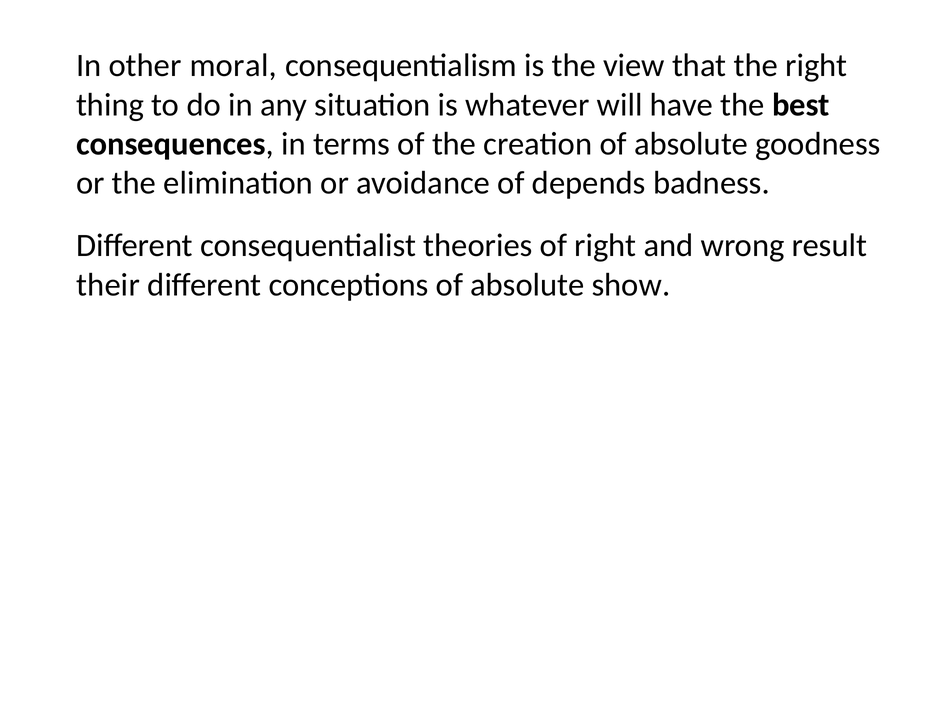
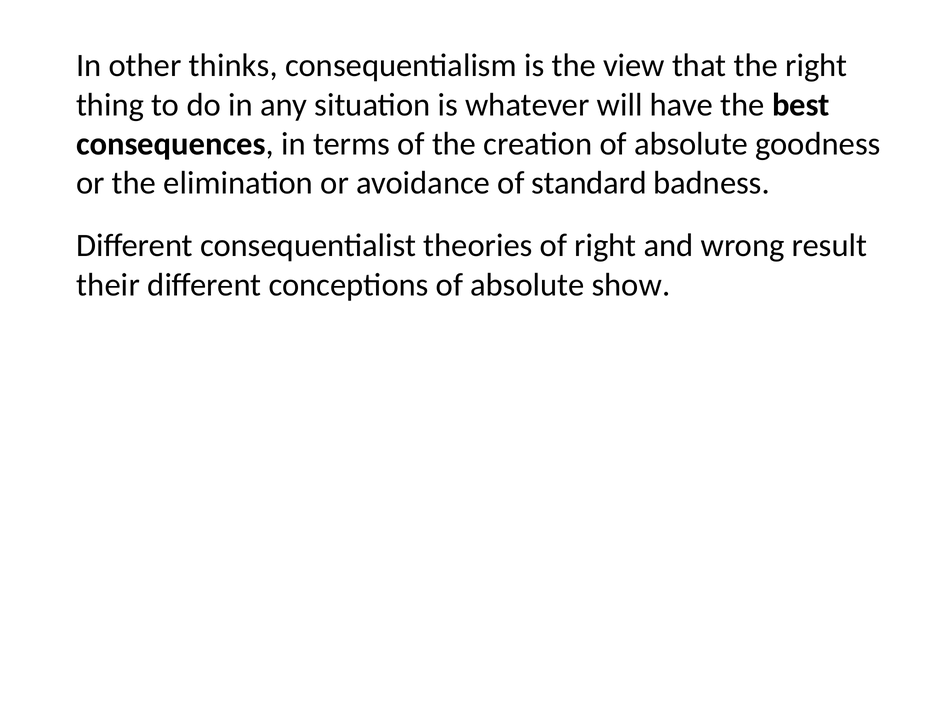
other moral: moral -> thinks (233, 66)
depends: depends -> standard (589, 183)
